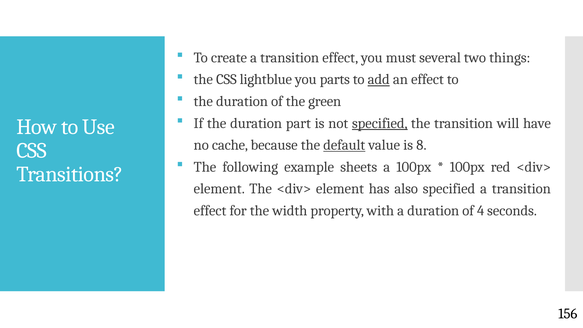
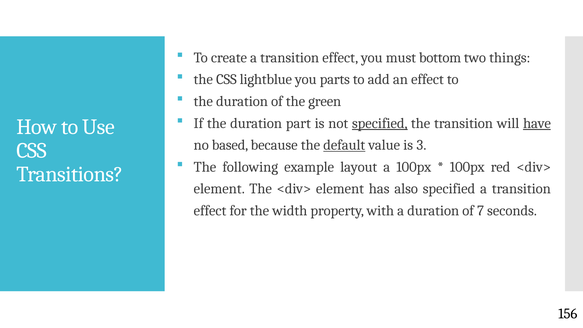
several: several -> bottom (440, 58)
add underline: present -> none (379, 80)
have underline: none -> present (537, 123)
cache: cache -> based (230, 145)
8: 8 -> 3 (421, 145)
sheets: sheets -> layout (359, 167)
4: 4 -> 7 (481, 211)
